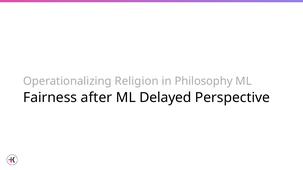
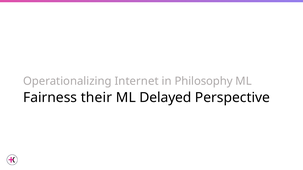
Religion: Religion -> Internet (137, 81)
after: after -> their (96, 98)
